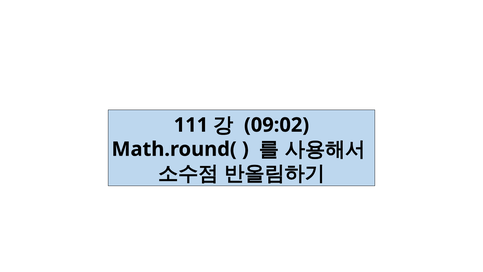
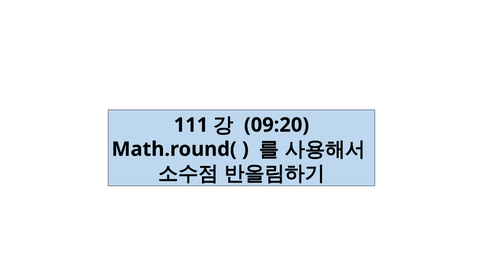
09:02: 09:02 -> 09:20 (277, 125)
